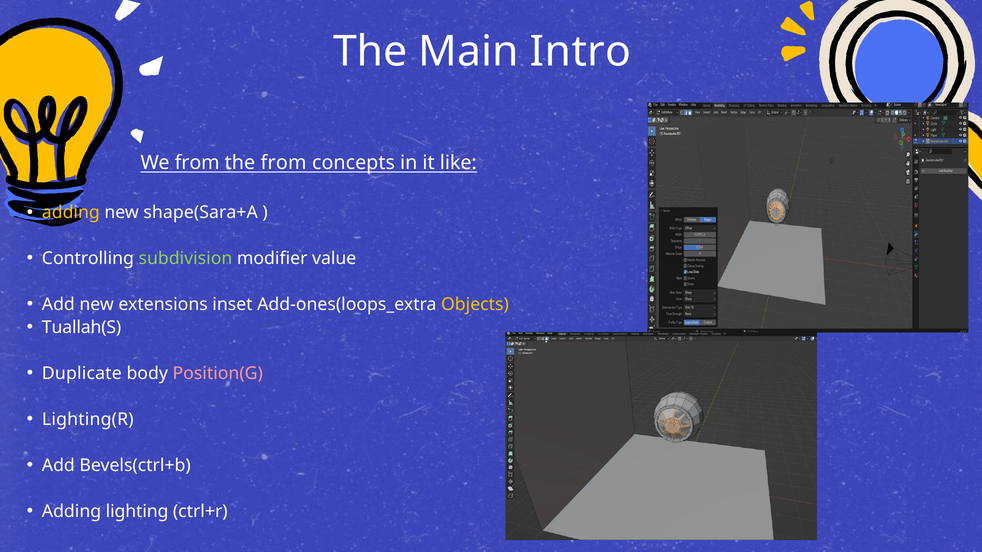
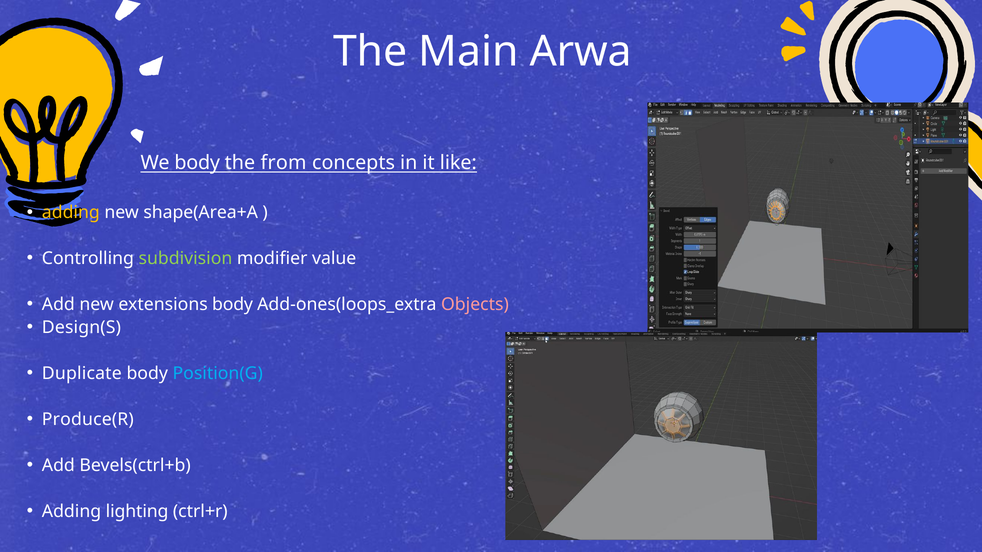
Intro: Intro -> Arwa (581, 52)
We from: from -> body (197, 163)
shape(Sara+A: shape(Sara+A -> shape(Area+A (201, 213)
extensions inset: inset -> body (233, 305)
Objects colour: yellow -> pink (475, 305)
Tuallah(S: Tuallah(S -> Design(S (81, 328)
Position(G colour: pink -> light blue (218, 374)
Lighting(R: Lighting(R -> Produce(R (88, 420)
